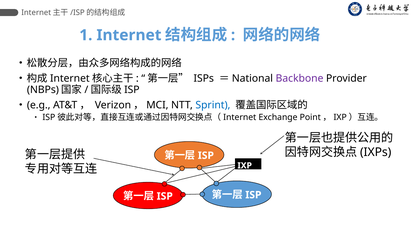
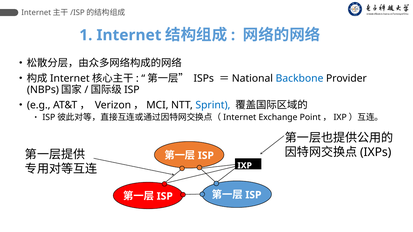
Backbone colour: purple -> blue (300, 79)
